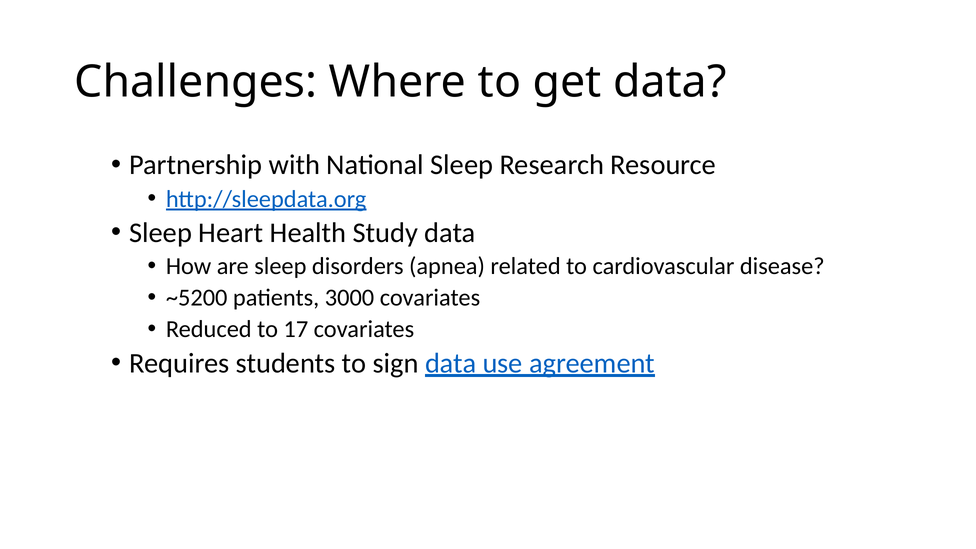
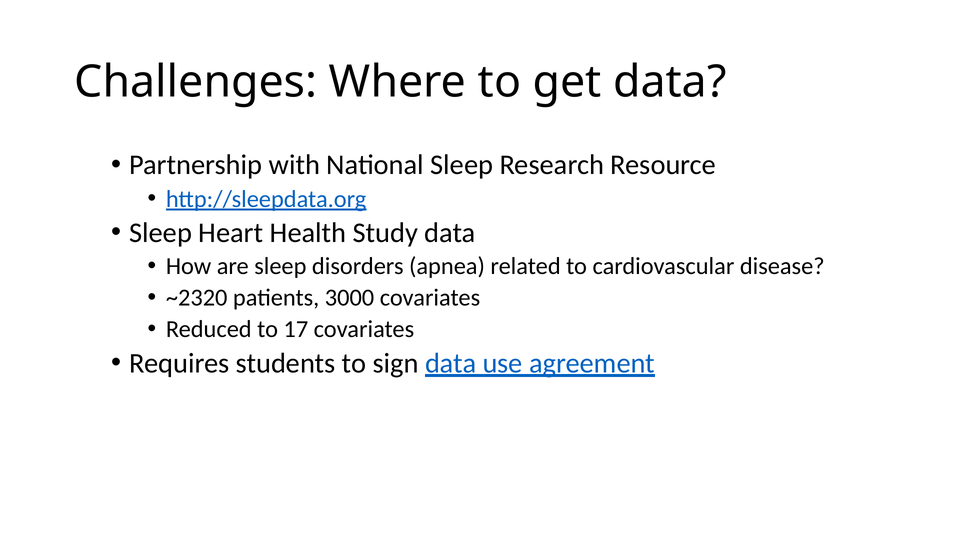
~5200: ~5200 -> ~2320 (197, 298)
